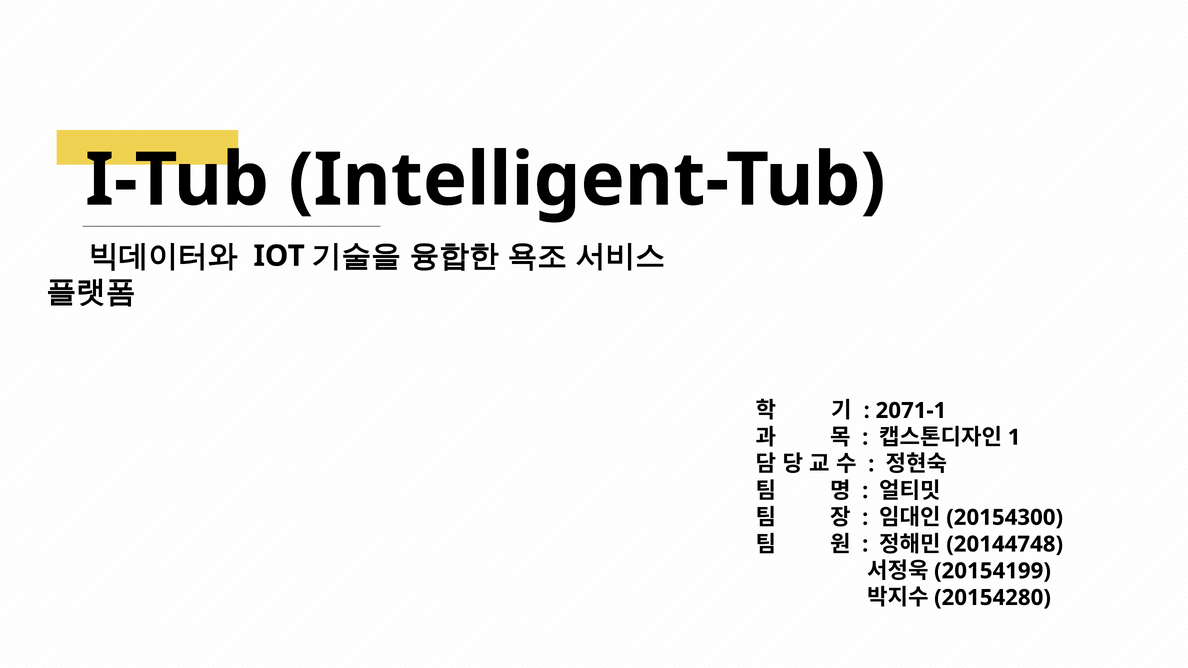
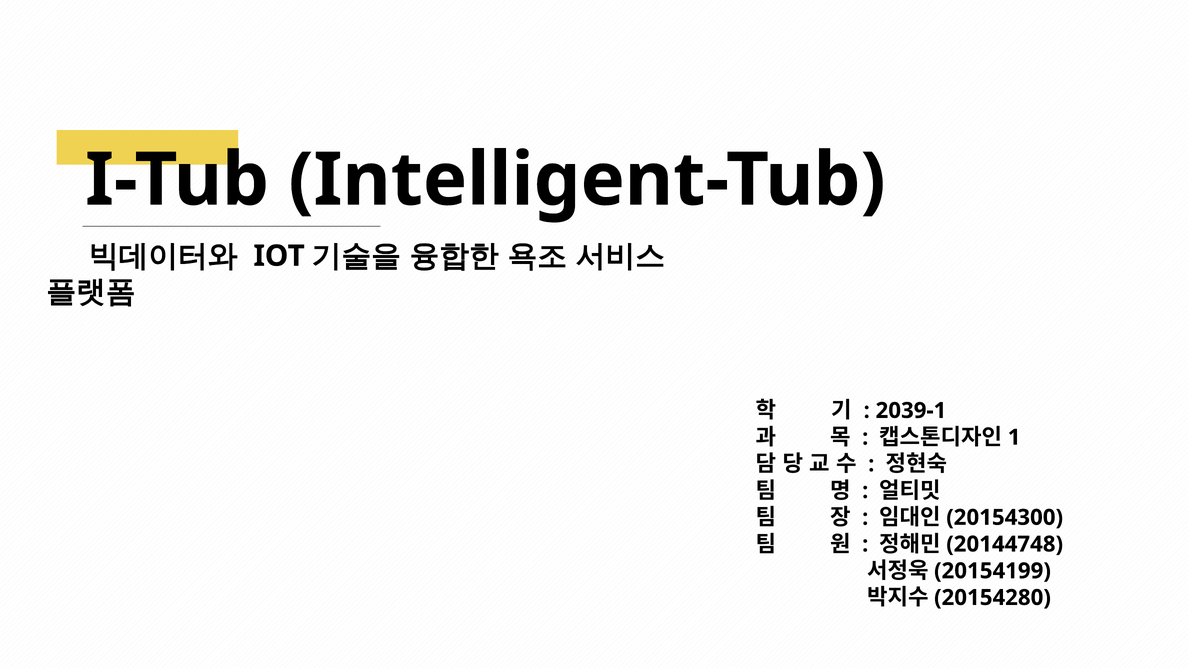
2071-1: 2071-1 -> 2039-1 (911, 411)
